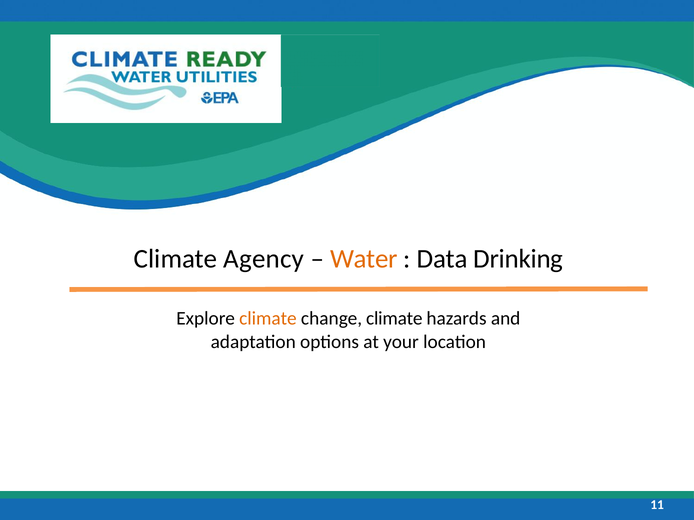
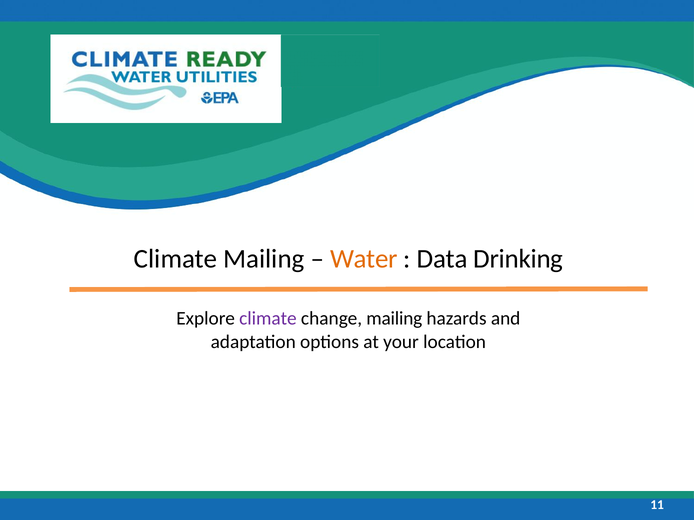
Climate Agency: Agency -> Mailing (264, 259)
climate colour: orange -> purple (268, 319)
change climate: climate -> mailing (394, 319)
